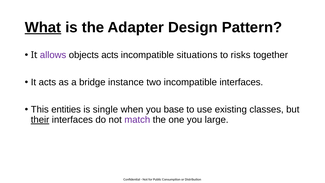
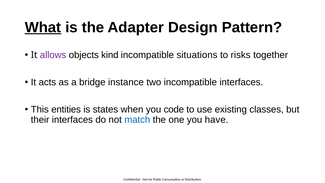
objects acts: acts -> kind (110, 55)
single: single -> states (105, 109)
base: base -> code (174, 109)
their underline: present -> none (40, 120)
match colour: purple -> blue (137, 120)
large: large -> have (217, 120)
